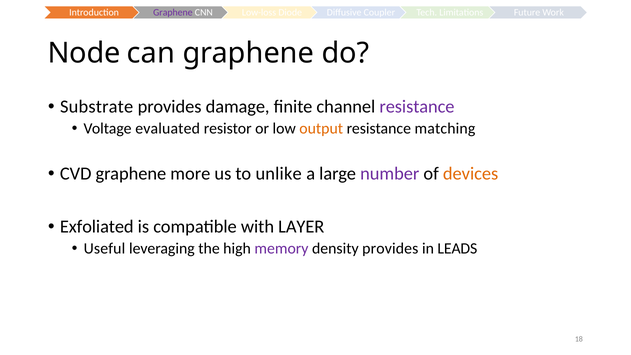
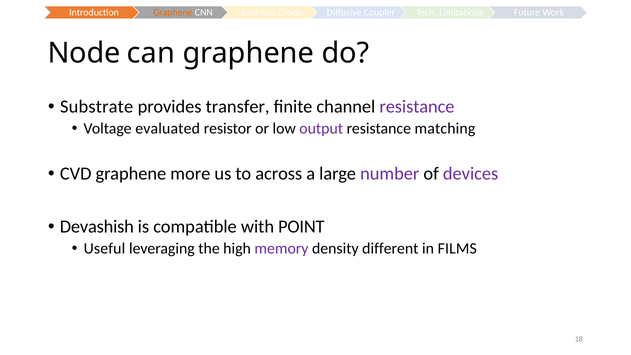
Graphene colour: purple -> orange (173, 12)
damage: damage -> transfer (238, 107)
output colour: orange -> purple (321, 128)
unlike: unlike -> across (279, 174)
devices colour: orange -> purple (471, 174)
Exfoliated: Exfoliated -> Devashish (97, 227)
LAYER: LAYER -> POINT (301, 227)
density provides: provides -> different (390, 248)
LEADS: LEADS -> FILMS (457, 248)
